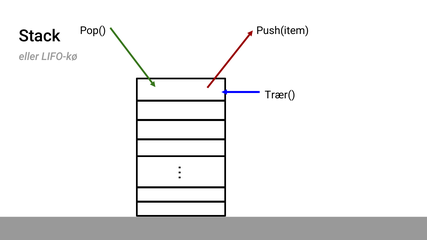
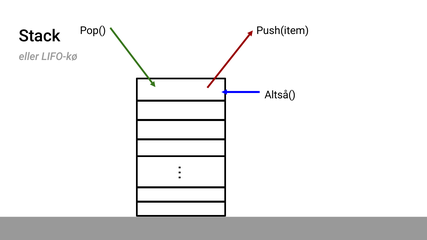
Trær(: Trær( -> Altså( (280, 95)
